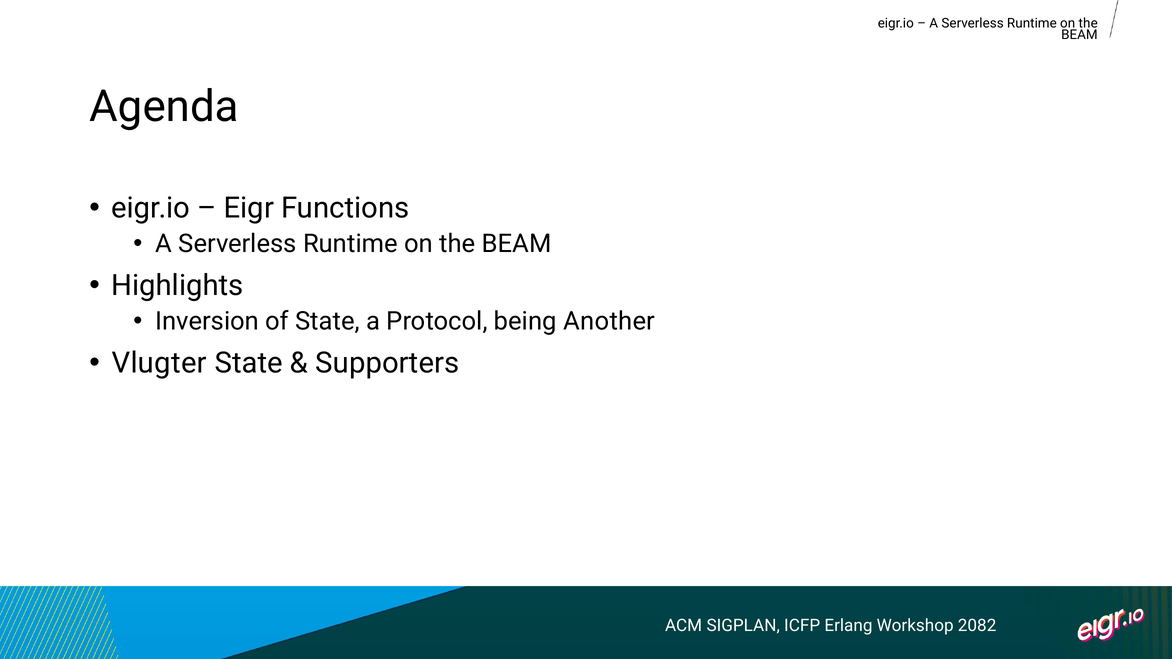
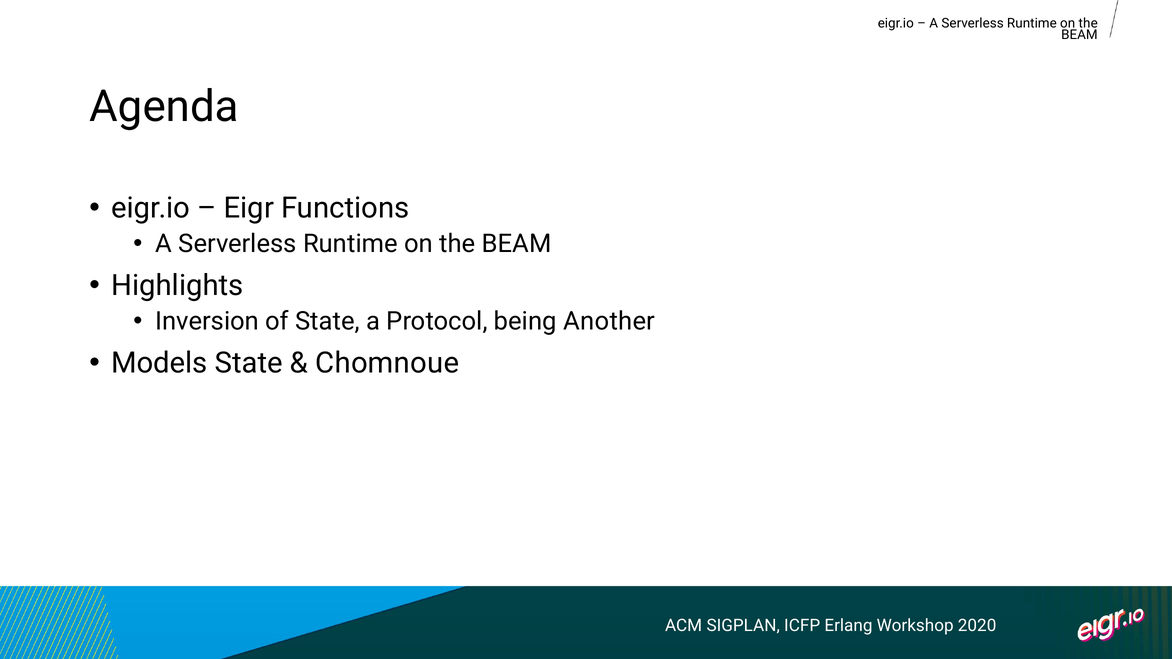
Vlugter: Vlugter -> Models (159, 363)
Supporters: Supporters -> Chomnoue (387, 363)
2082: 2082 -> 2020 (977, 626)
